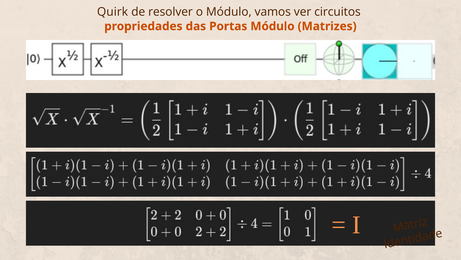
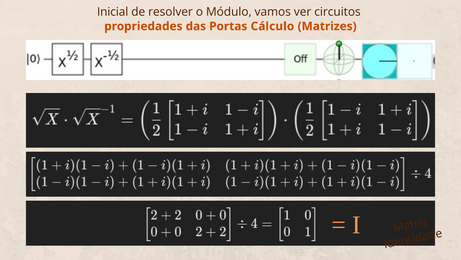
Quirk: Quirk -> Inicial (113, 12)
Portas Módulo: Módulo -> Cálculo (272, 26)
